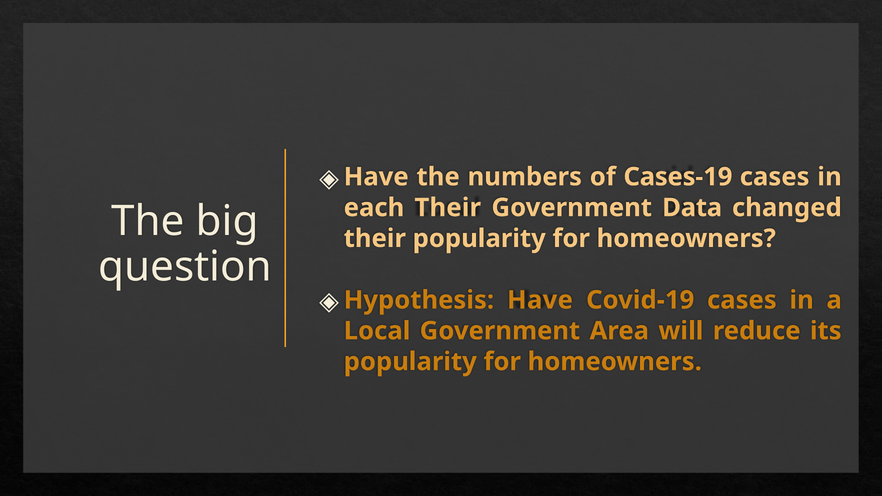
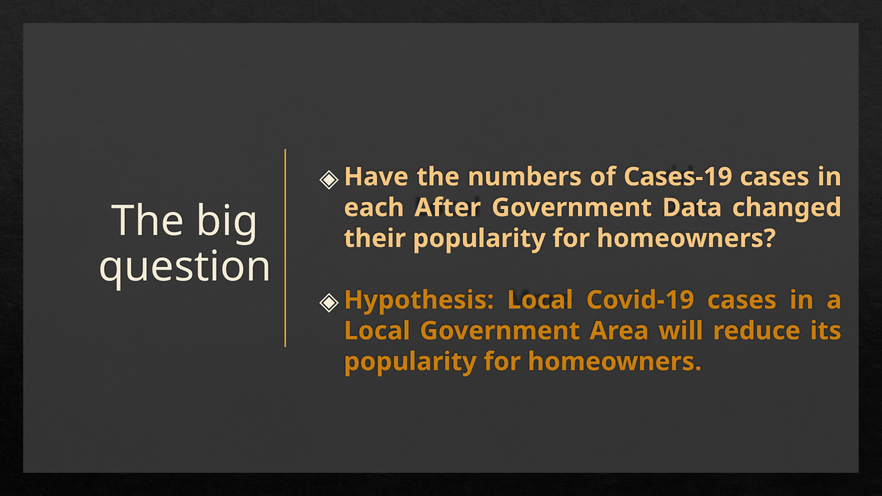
each Their: Their -> After (448, 208)
Hypothesis Have: Have -> Local (540, 300)
